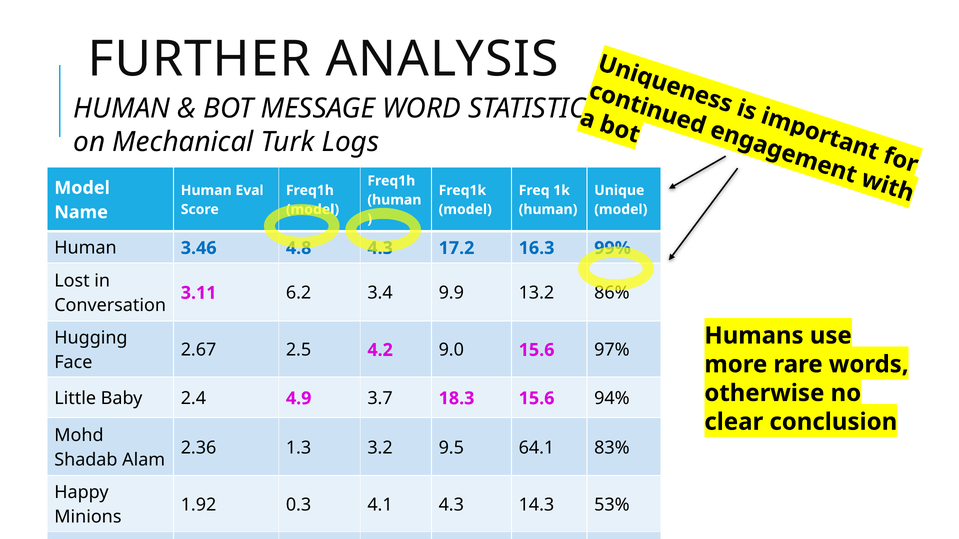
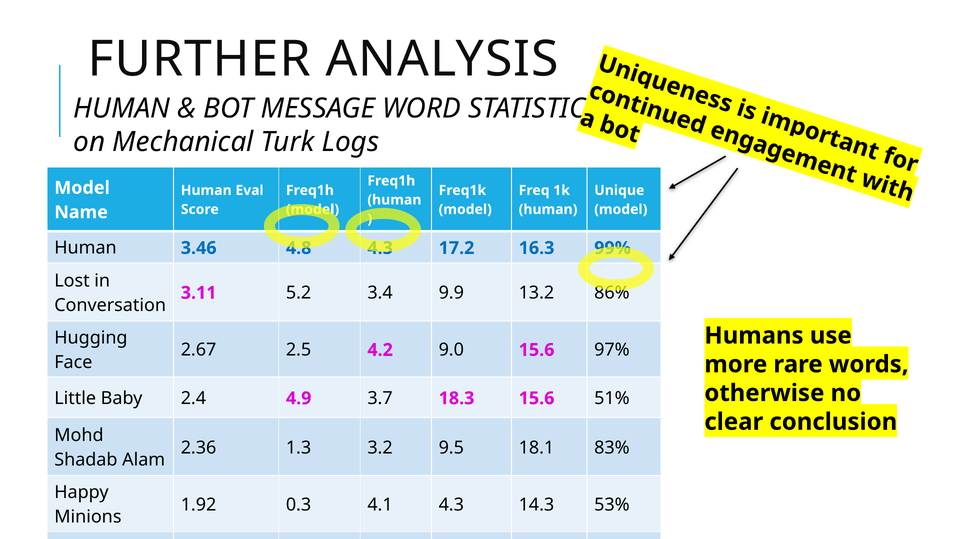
6.2: 6.2 -> 5.2 (299, 293)
94%: 94% -> 51% (612, 399)
64.1: 64.1 -> 18.1 (536, 448)
